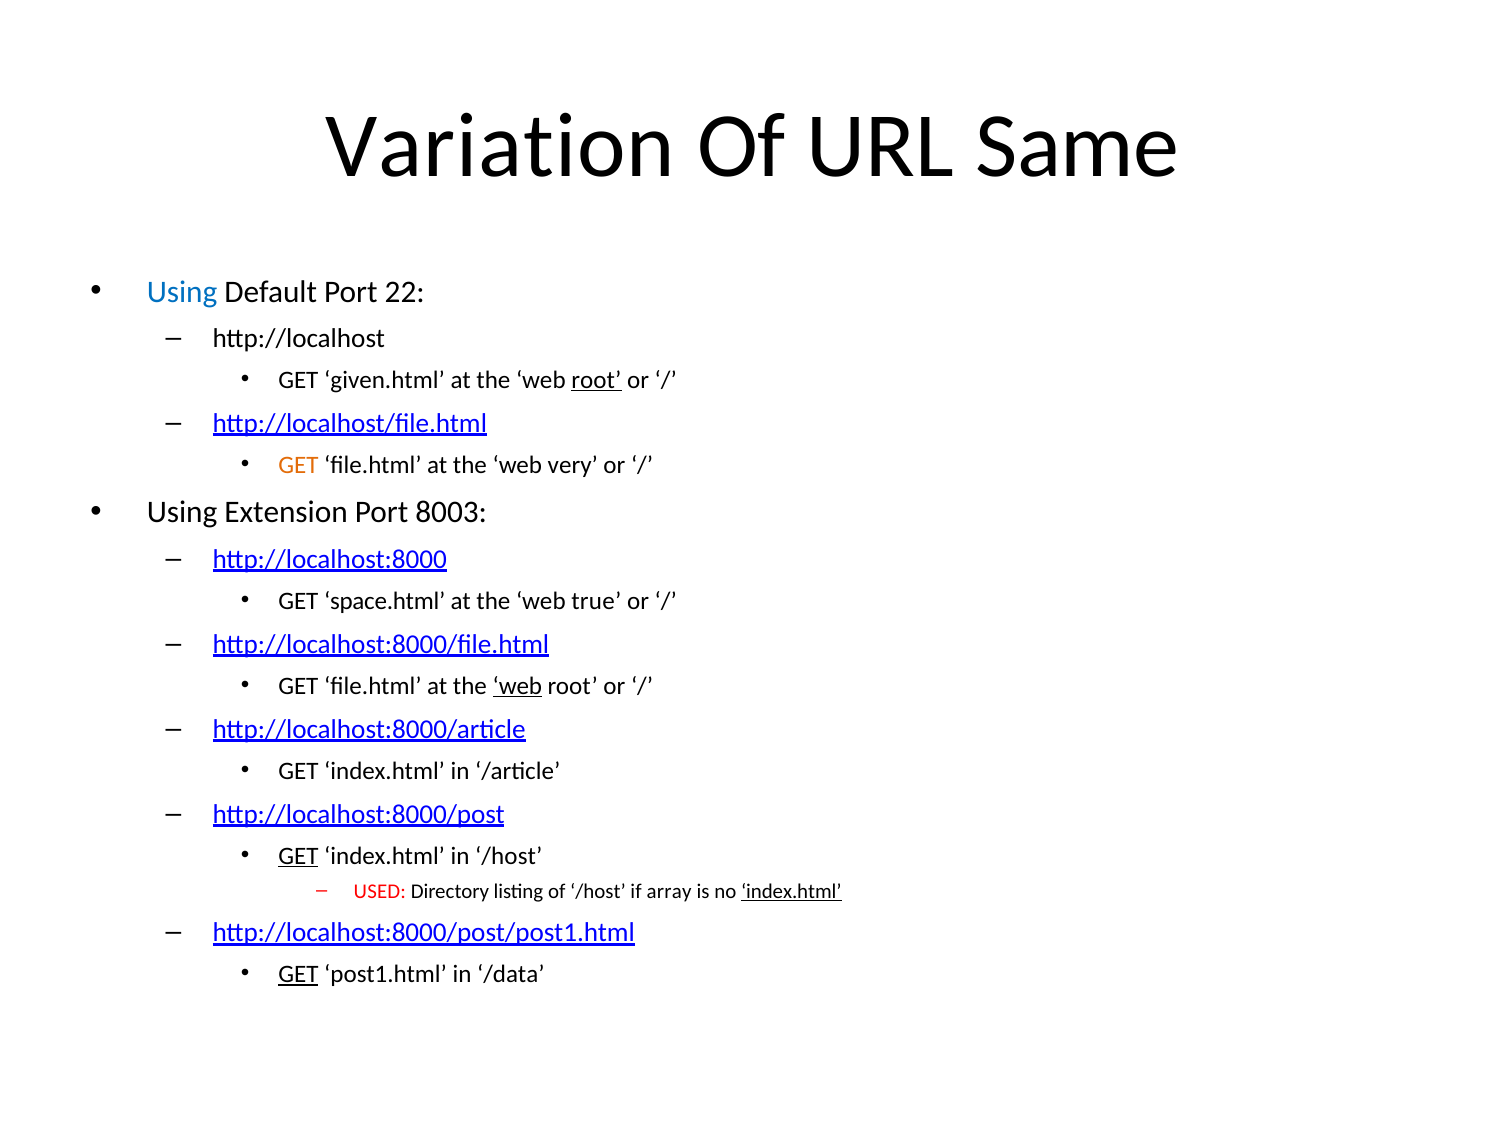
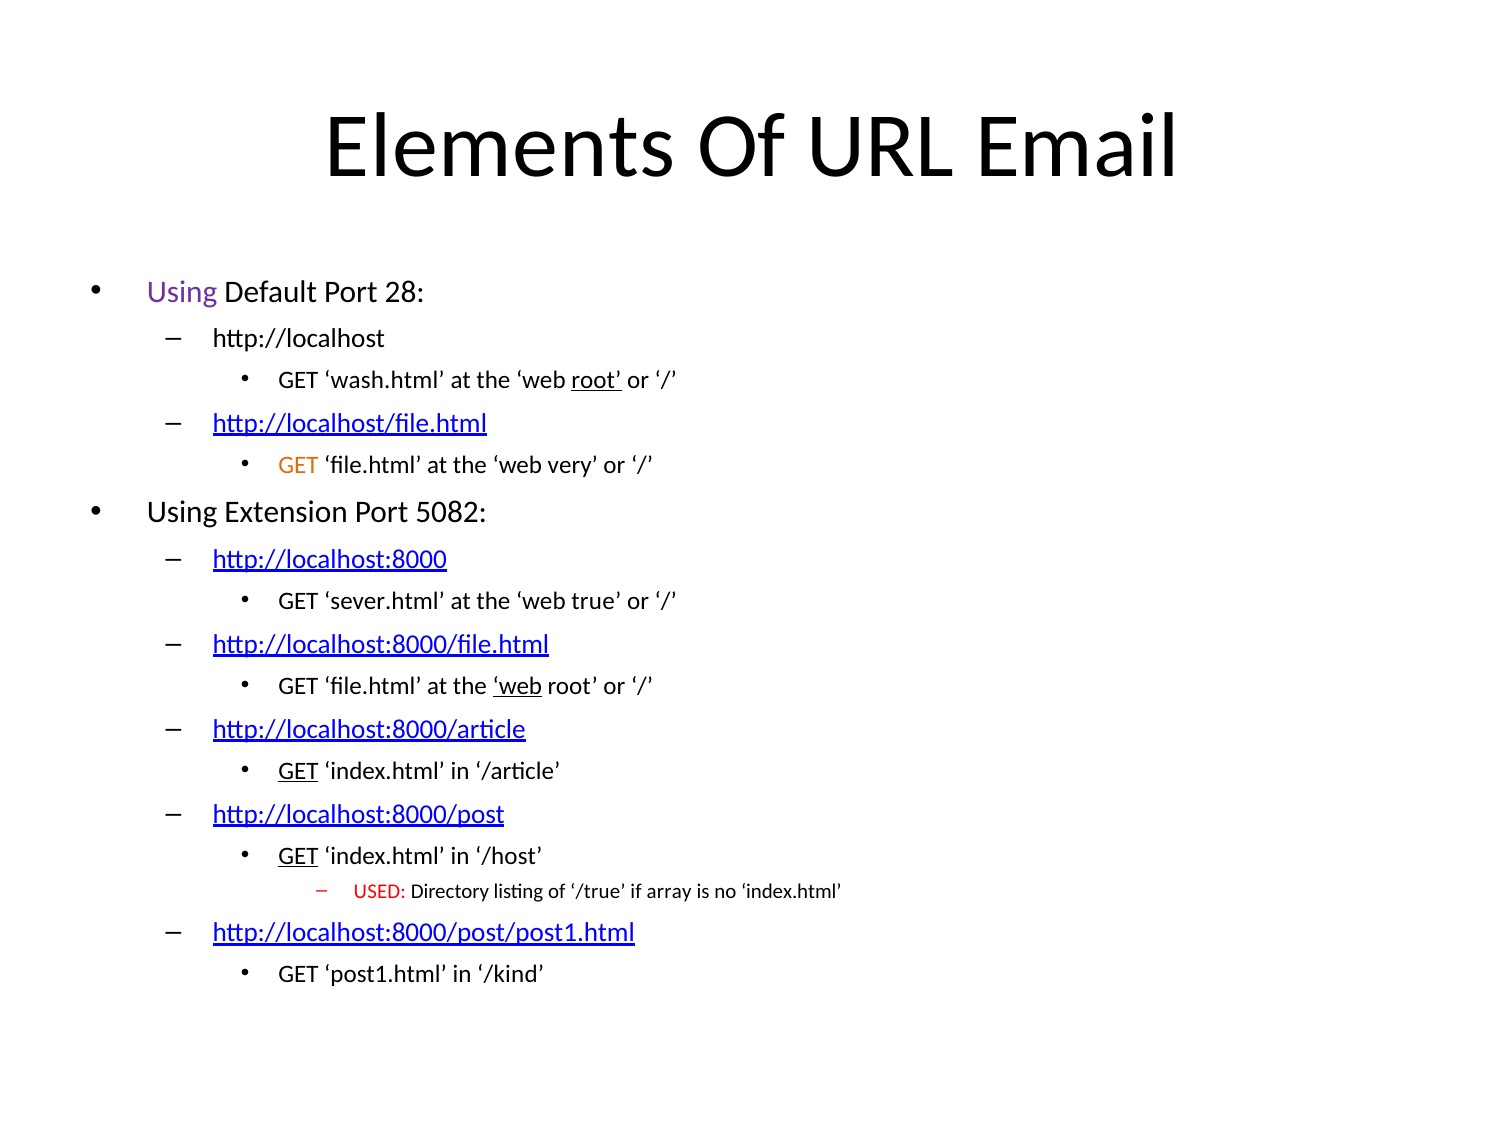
Variation: Variation -> Elements (500, 146)
Same: Same -> Email (1077, 146)
Using colour: blue -> purple (182, 292)
22: 22 -> 28 (405, 292)
given.html: given.html -> wash.html (384, 380)
8003: 8003 -> 5082 (451, 512)
space.html: space.html -> sever.html (385, 601)
GET underline: none -> present (298, 771)
of /host: /host -> /true (598, 891)
index.html underline: present -> none (791, 891)
GET underline: present -> none (298, 974)
/data: /data -> /kind (511, 974)
